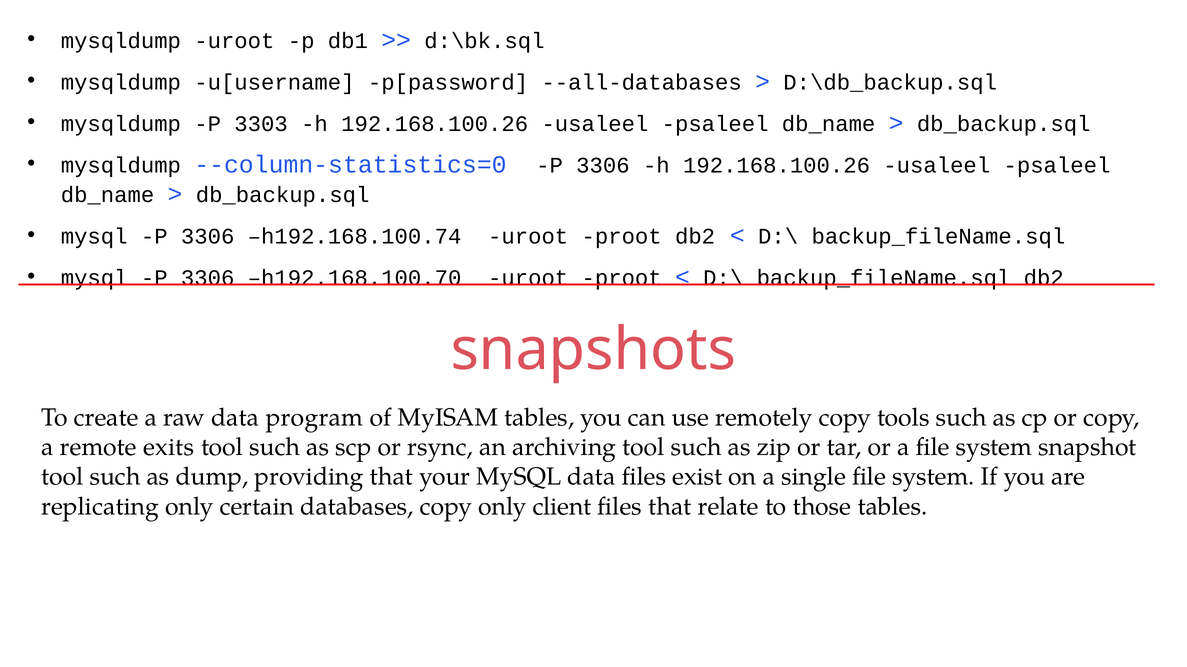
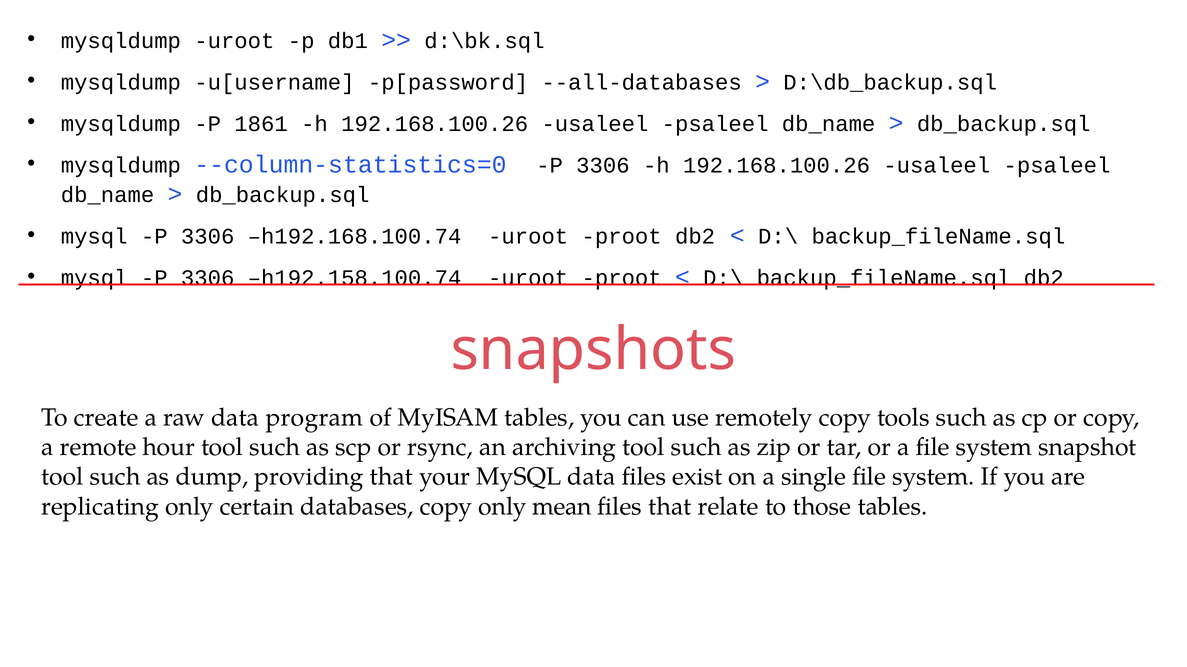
3303: 3303 -> 1861 (261, 124)
h192.168.100.70: h192.168.100.70 -> h192.158.100.74 (355, 278)
exits: exits -> hour (169, 448)
client: client -> mean (562, 507)
